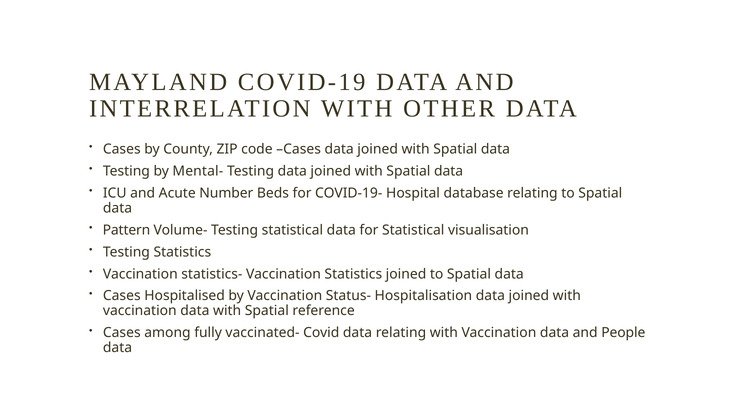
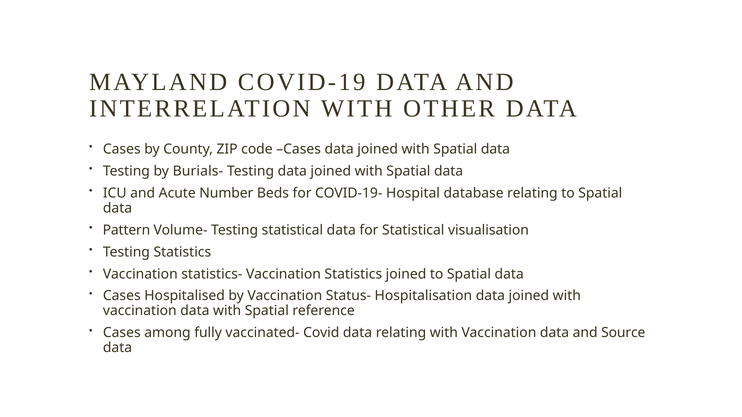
Mental-: Mental- -> Burials- (198, 171)
People: People -> Source (623, 333)
